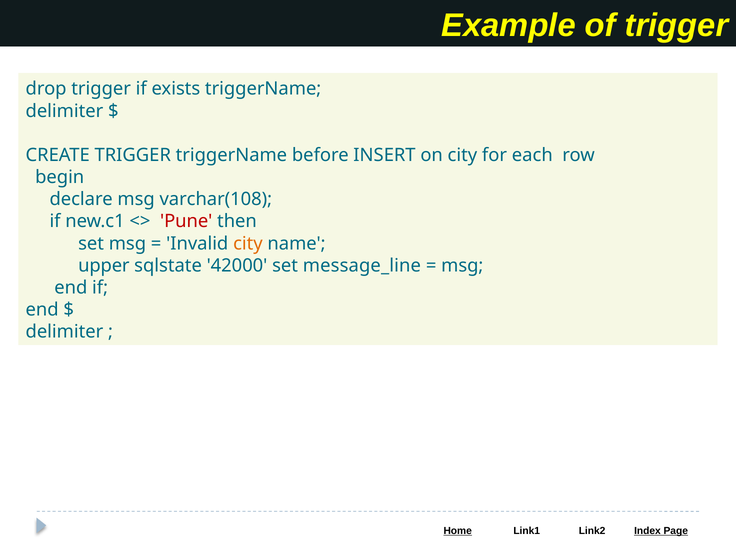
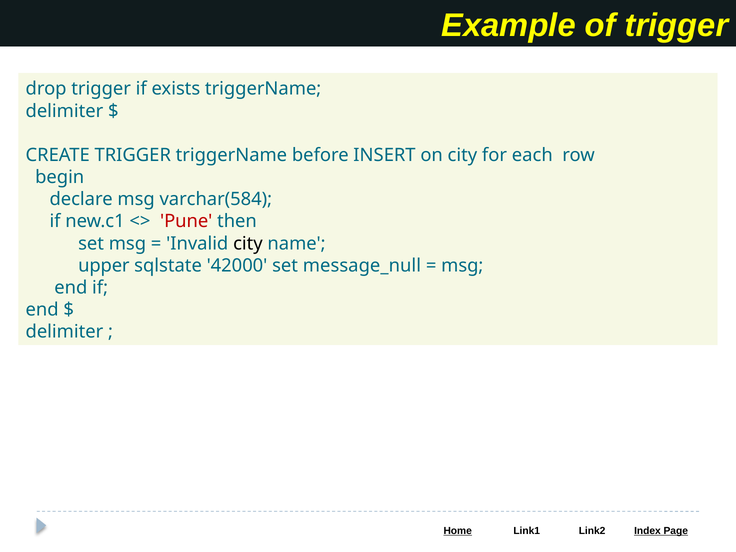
varchar(108: varchar(108 -> varchar(584 (216, 199)
city colour: orange -> black (248, 243)
message_line: message_line -> message_null (362, 266)
